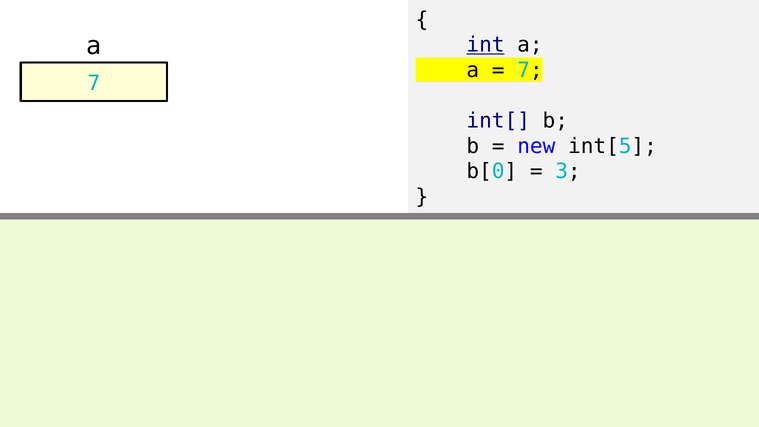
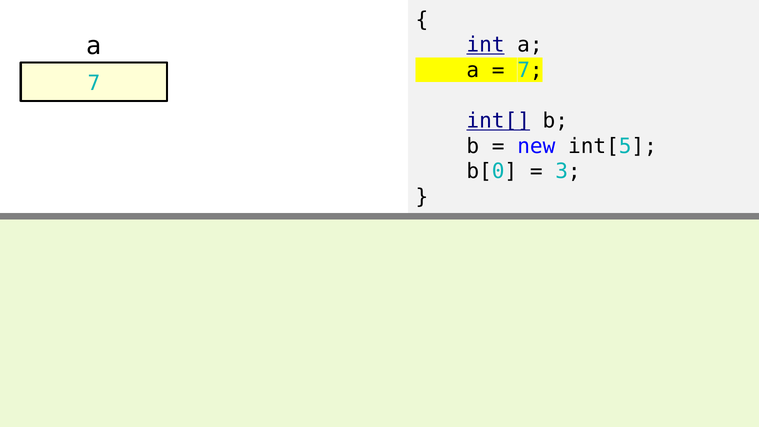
int[ underline: none -> present (498, 121)
